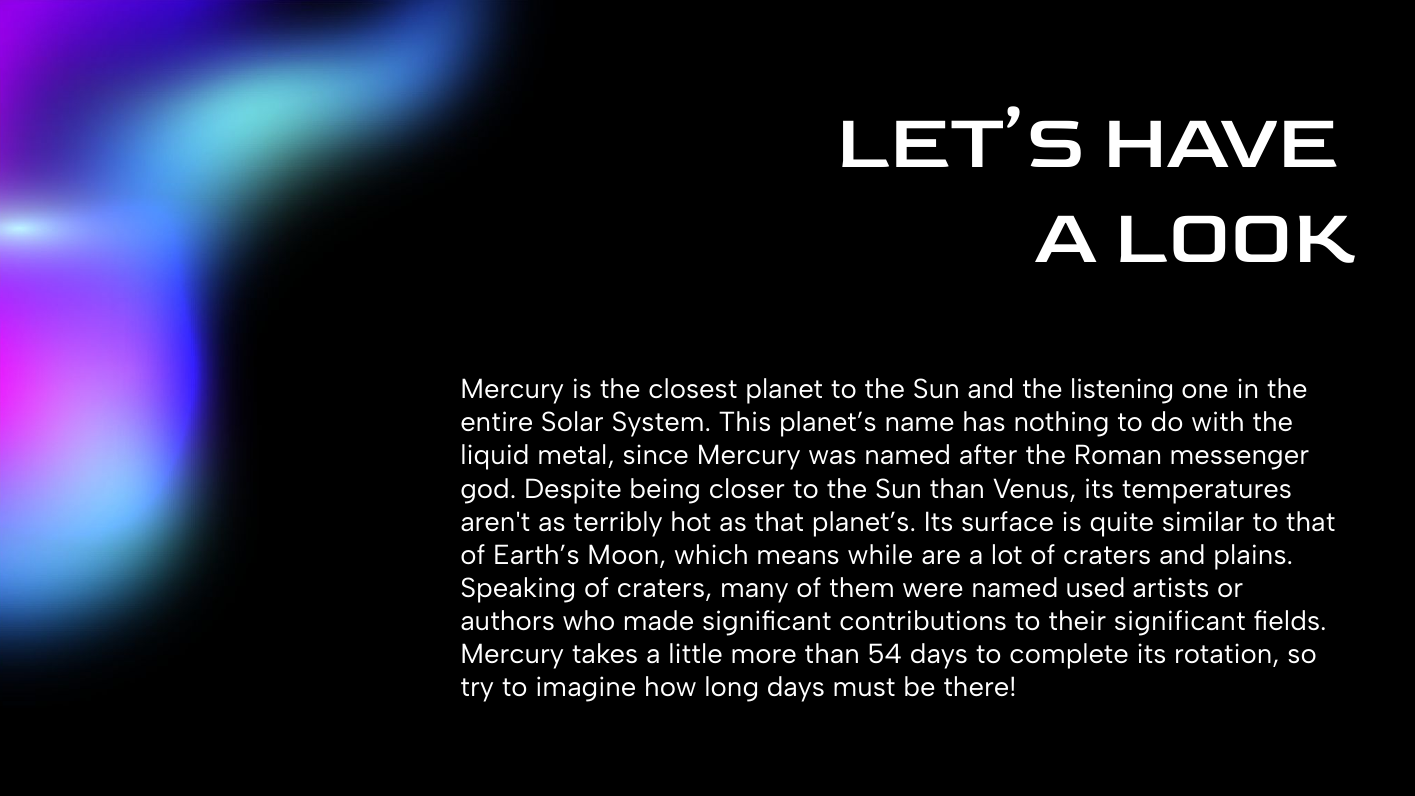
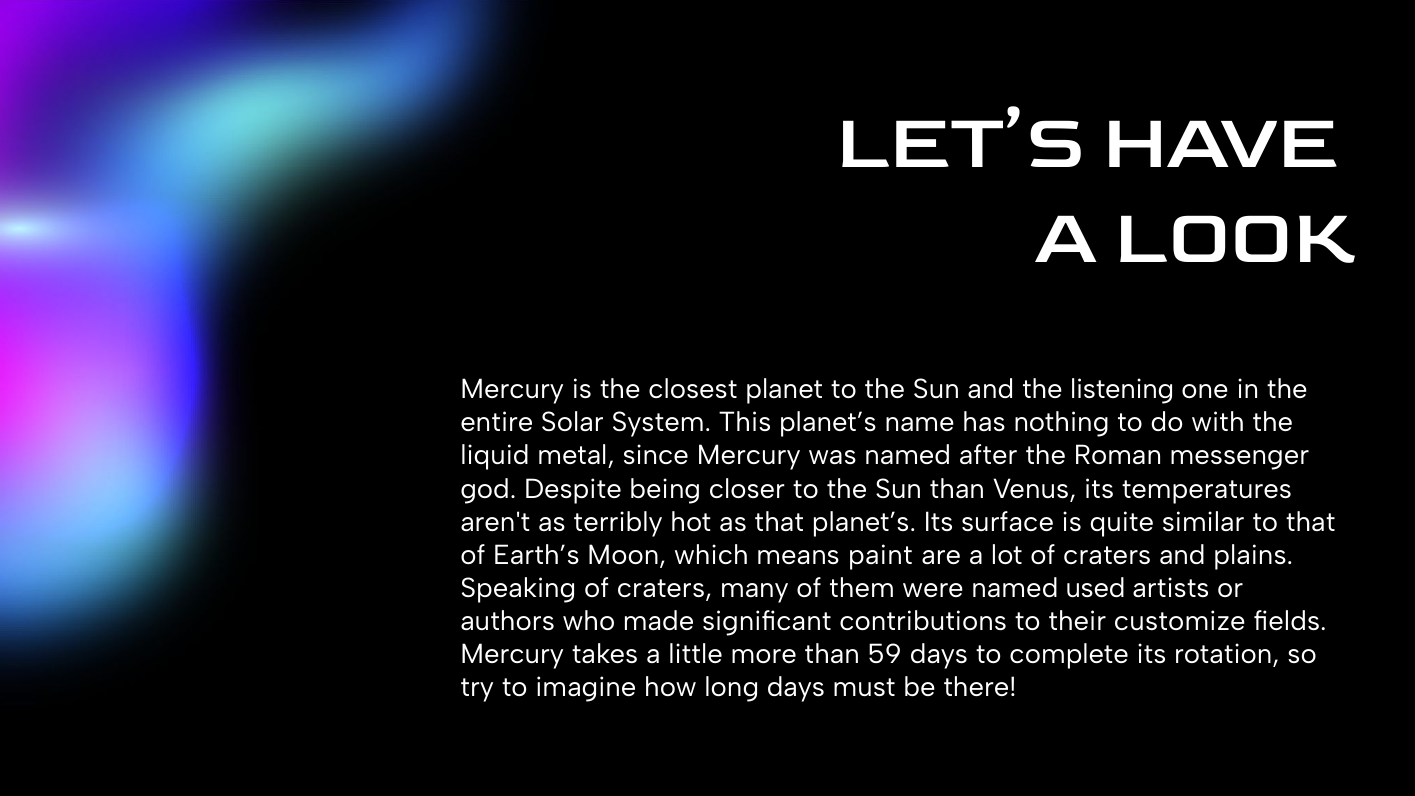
while: while -> paint (880, 555)
their significant: significant -> customize (1180, 621)
54: 54 -> 59 (885, 654)
